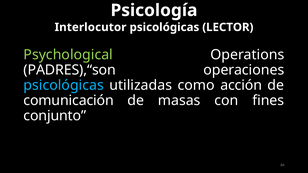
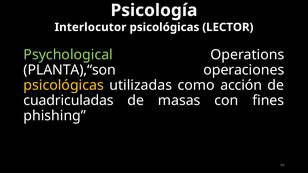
PADRES),“son: PADRES),“son -> PLANTA),“son (70, 70)
psicológicas colour: light blue -> yellow (64, 85)
comunicación: comunicación -> cuadriculadas (69, 101)
conjunto: conjunto -> phishing (55, 116)
